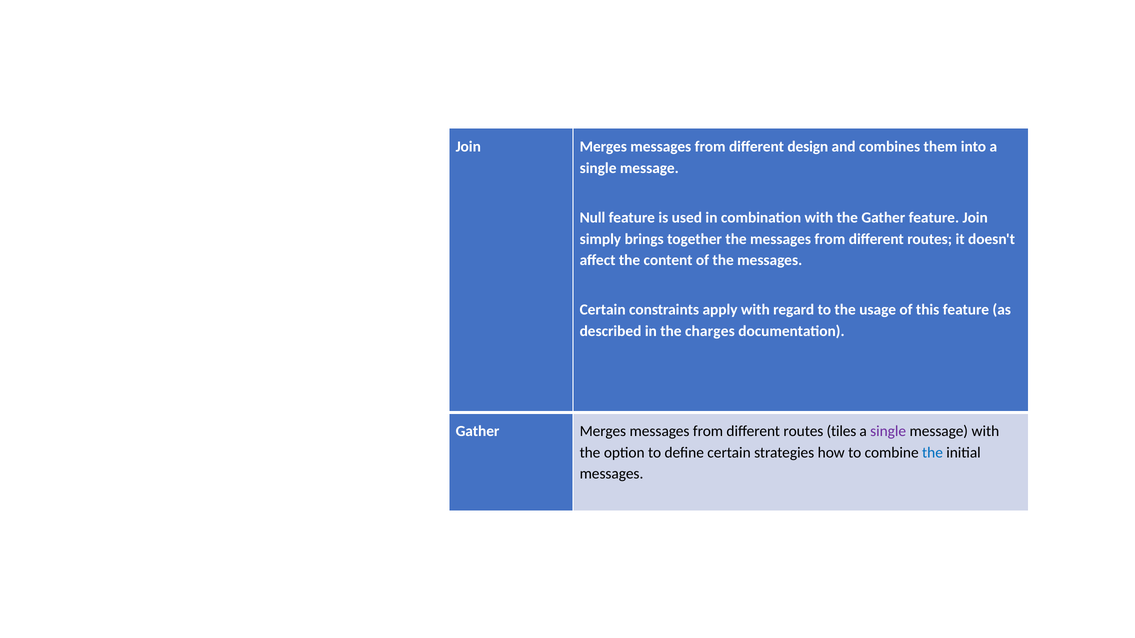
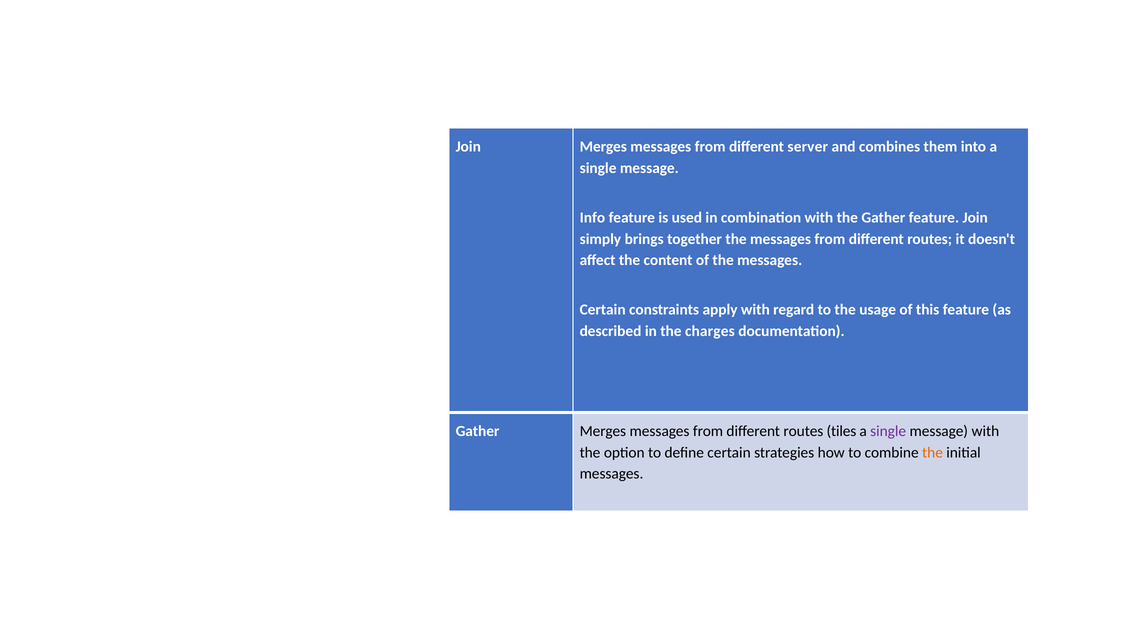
design: design -> server (808, 147)
Null: Null -> Info (592, 218)
the colour: blue -> orange (932, 453)
